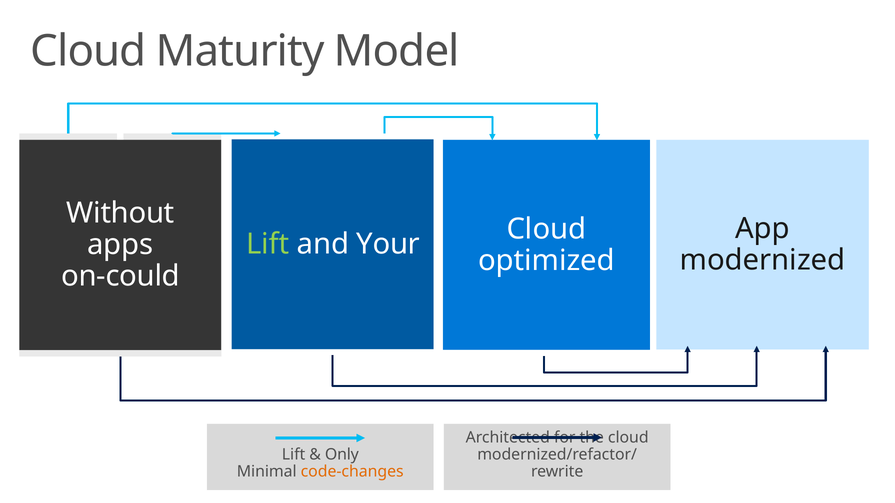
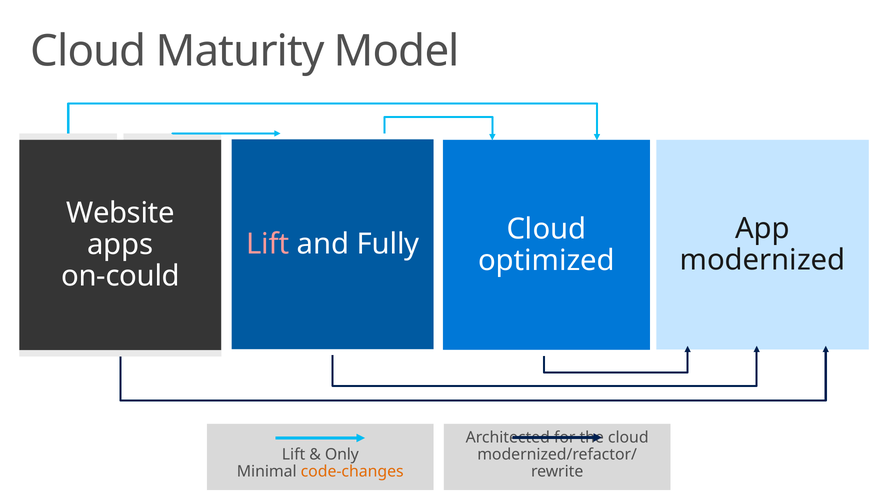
Without: Without -> Website (120, 213)
Lift colour: light green -> pink (268, 244)
Your: Your -> Fully (388, 244)
